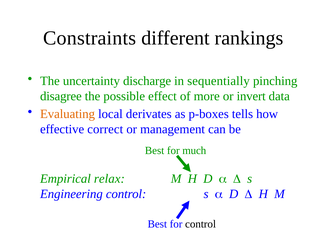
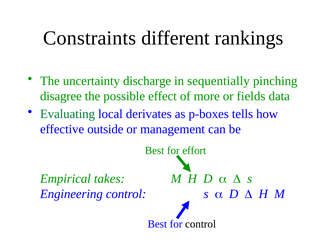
invert: invert -> fields (251, 96)
Evaluating colour: orange -> green (68, 114)
correct: correct -> outside (105, 129)
much: much -> effort (194, 151)
relax: relax -> takes (109, 179)
